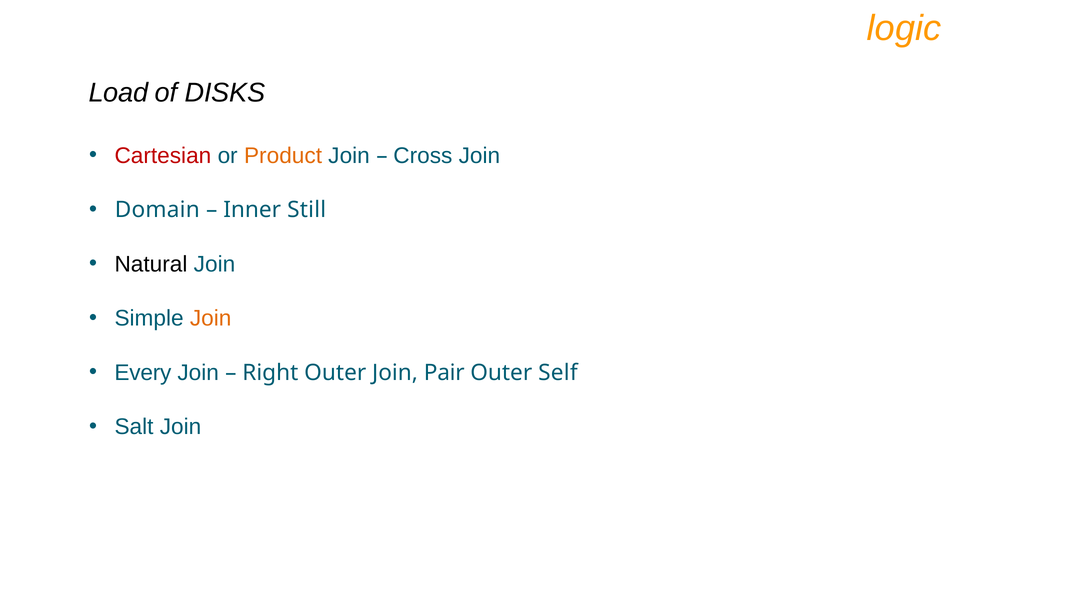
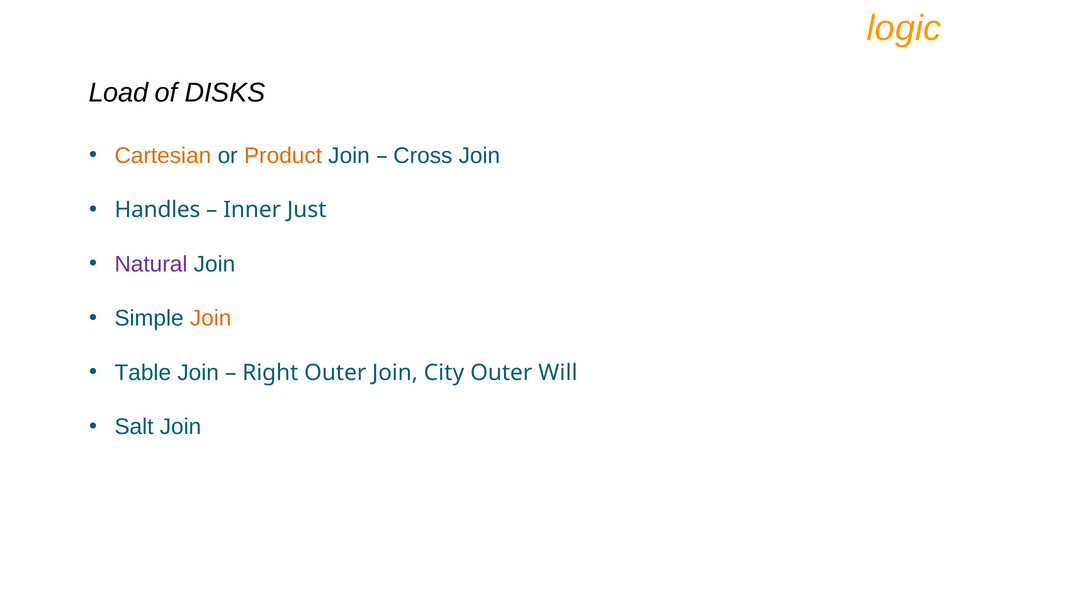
Cartesian colour: red -> orange (163, 156)
Domain: Domain -> Handles (157, 210)
Still: Still -> Just (307, 210)
Natural colour: black -> purple (151, 264)
Every: Every -> Table (143, 373)
Pair: Pair -> City (444, 373)
Self: Self -> Will (558, 373)
